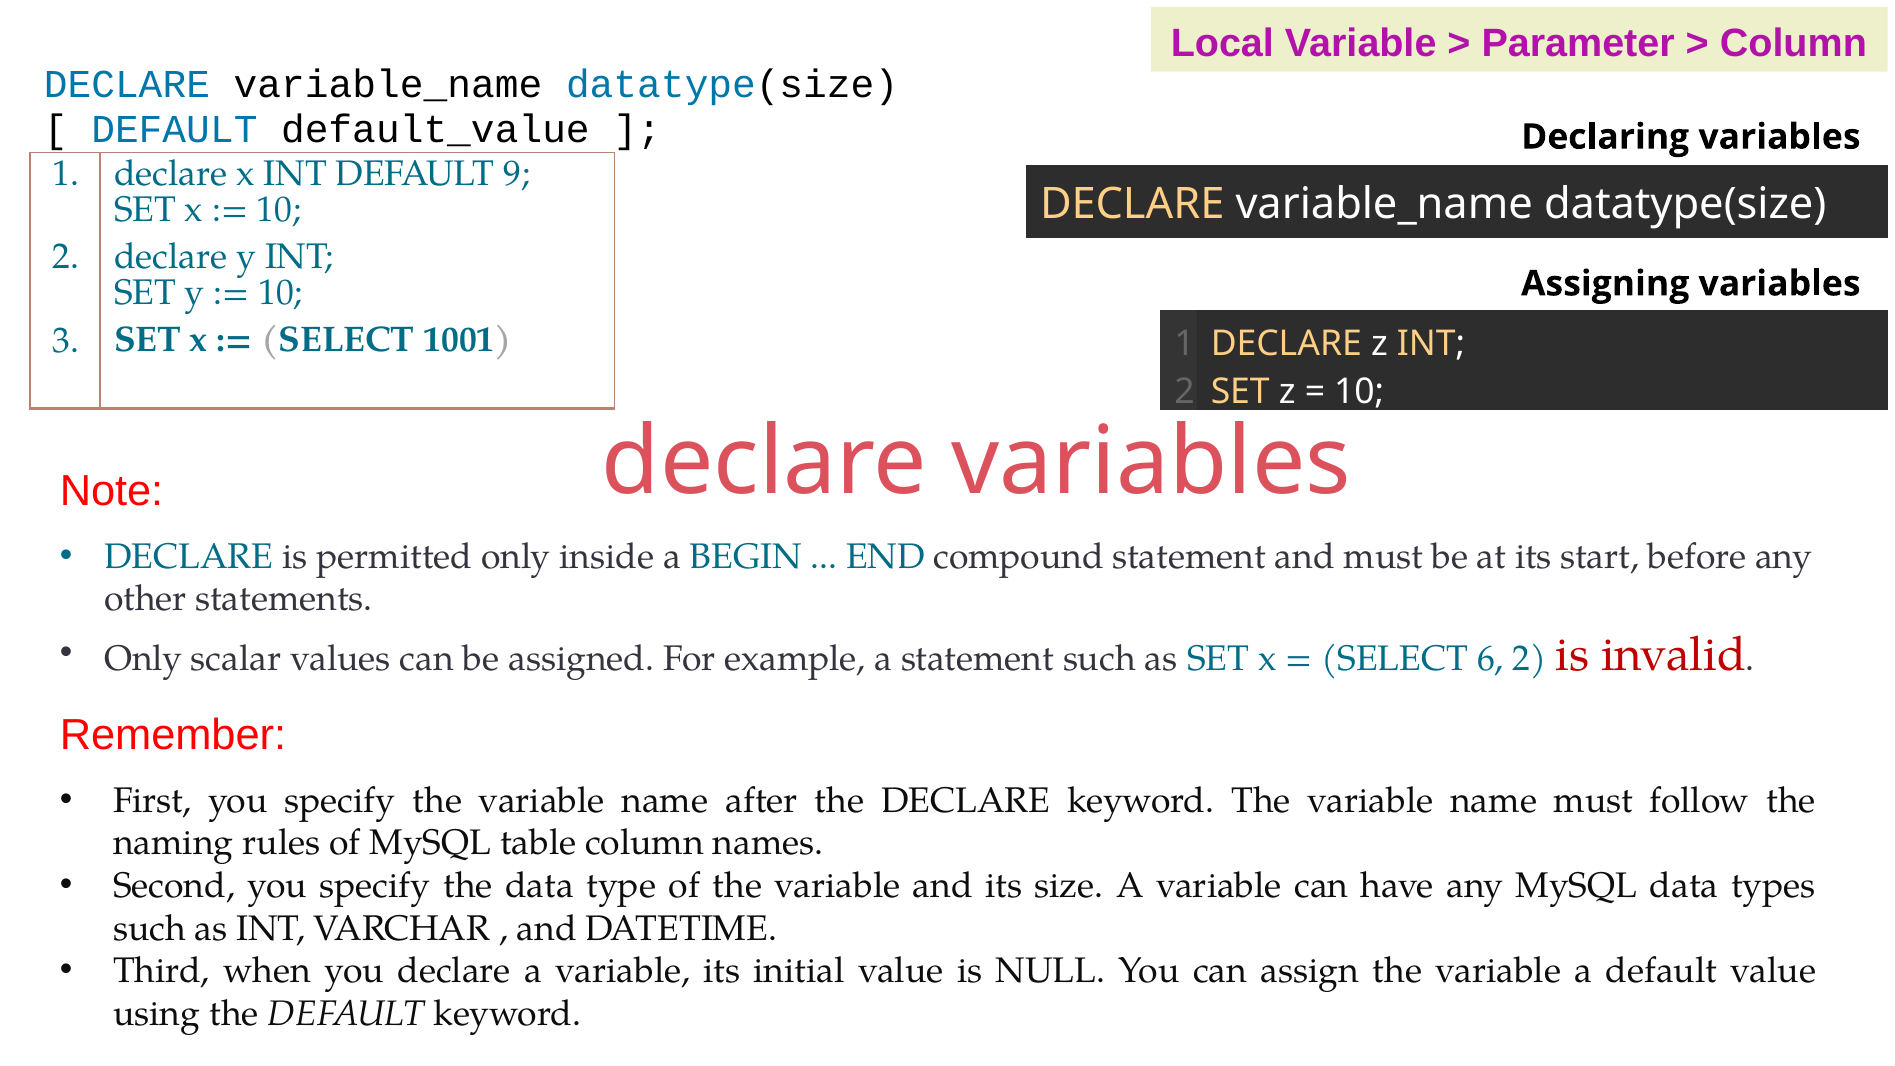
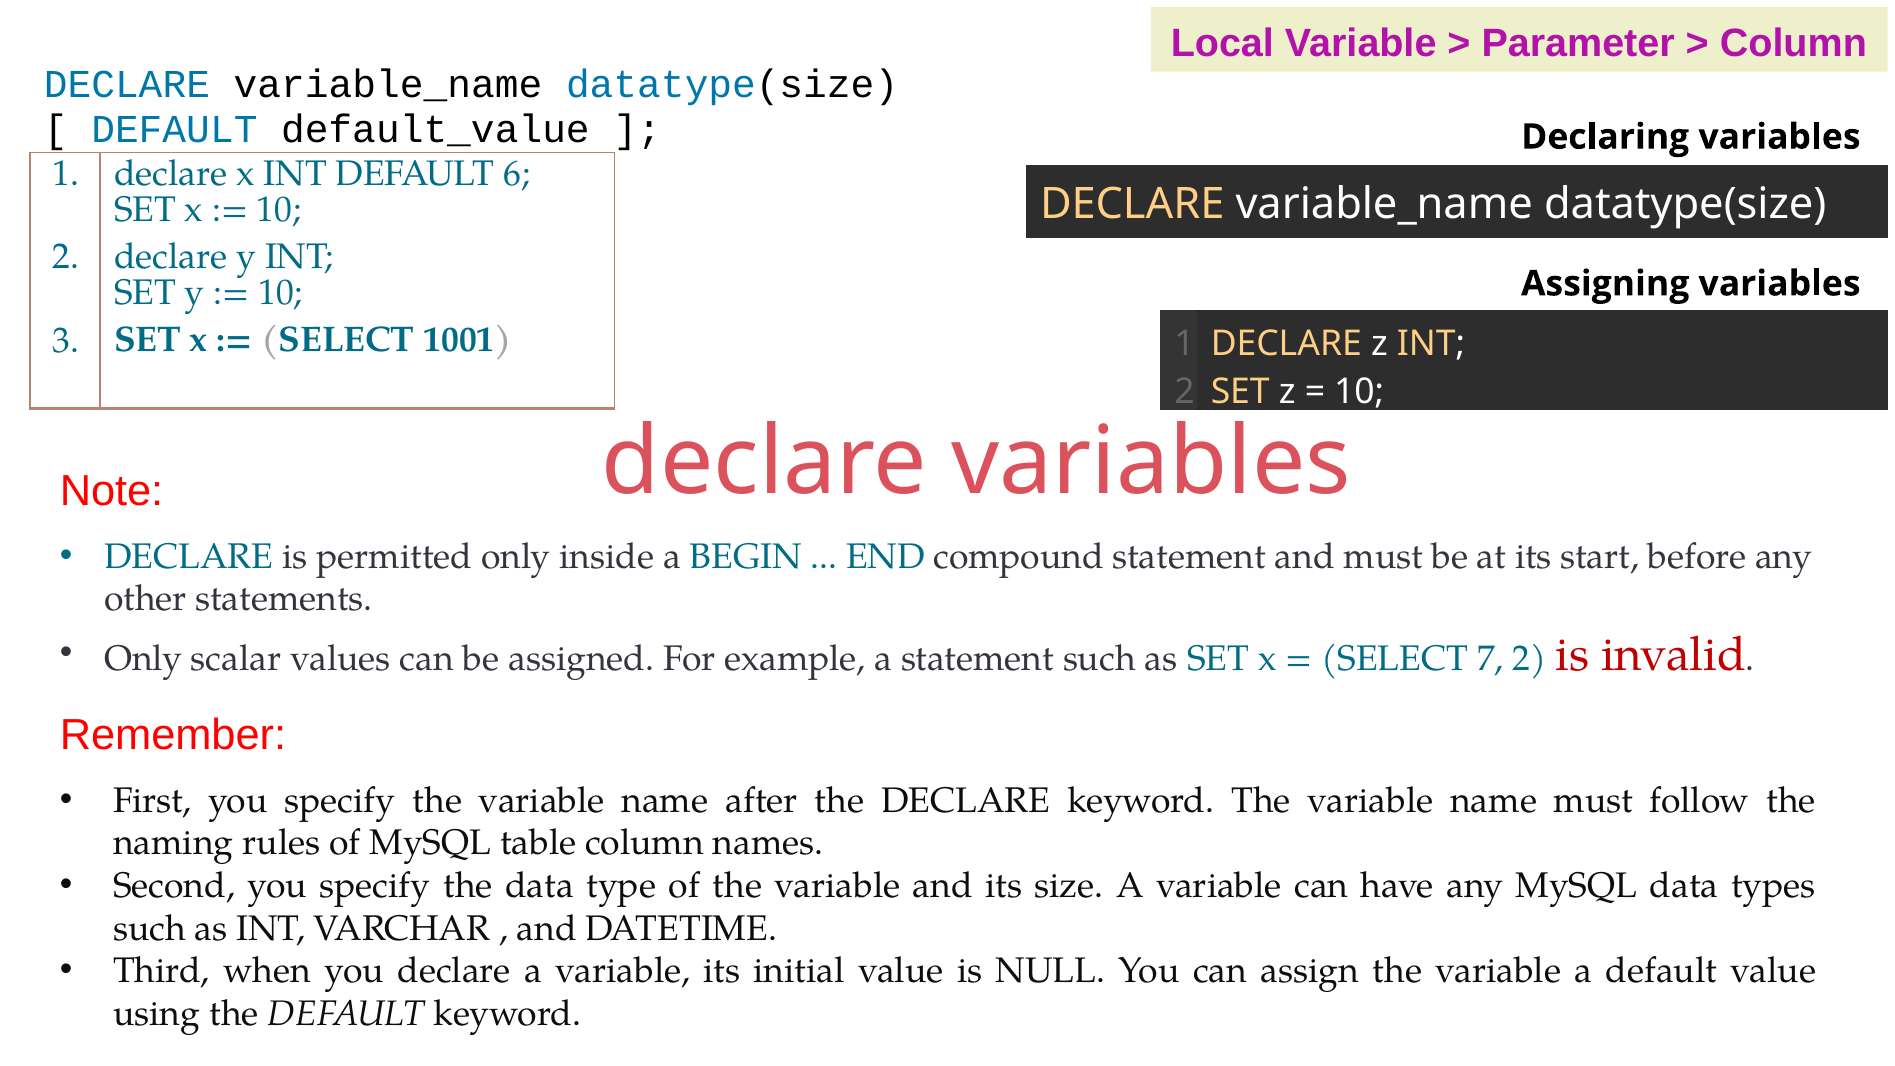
9: 9 -> 6 (517, 174)
6: 6 -> 7 (1490, 658)
